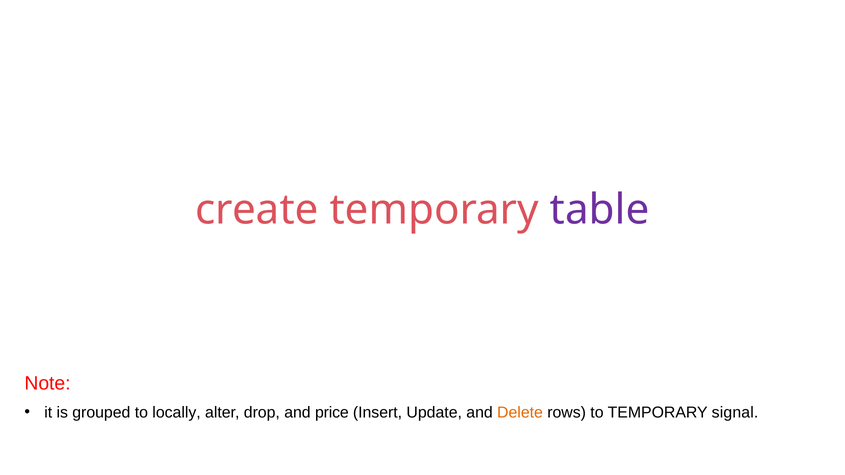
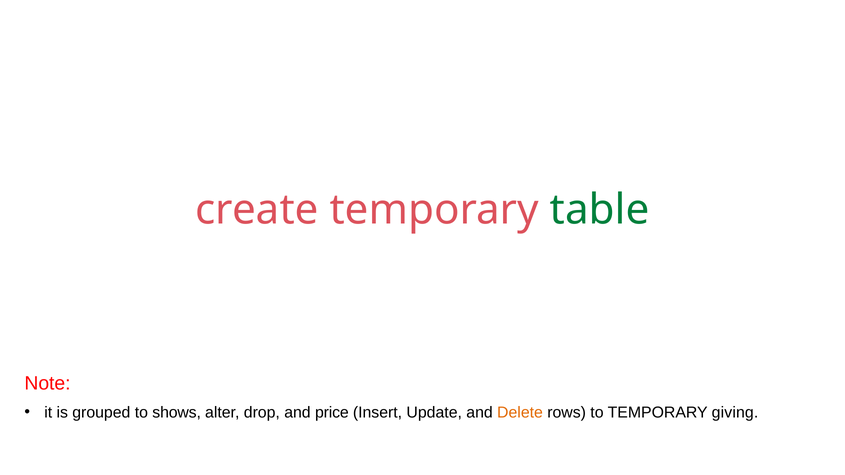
table colour: purple -> green (600, 210)
locally: locally -> shows (177, 413)
signal: signal -> giving (735, 413)
